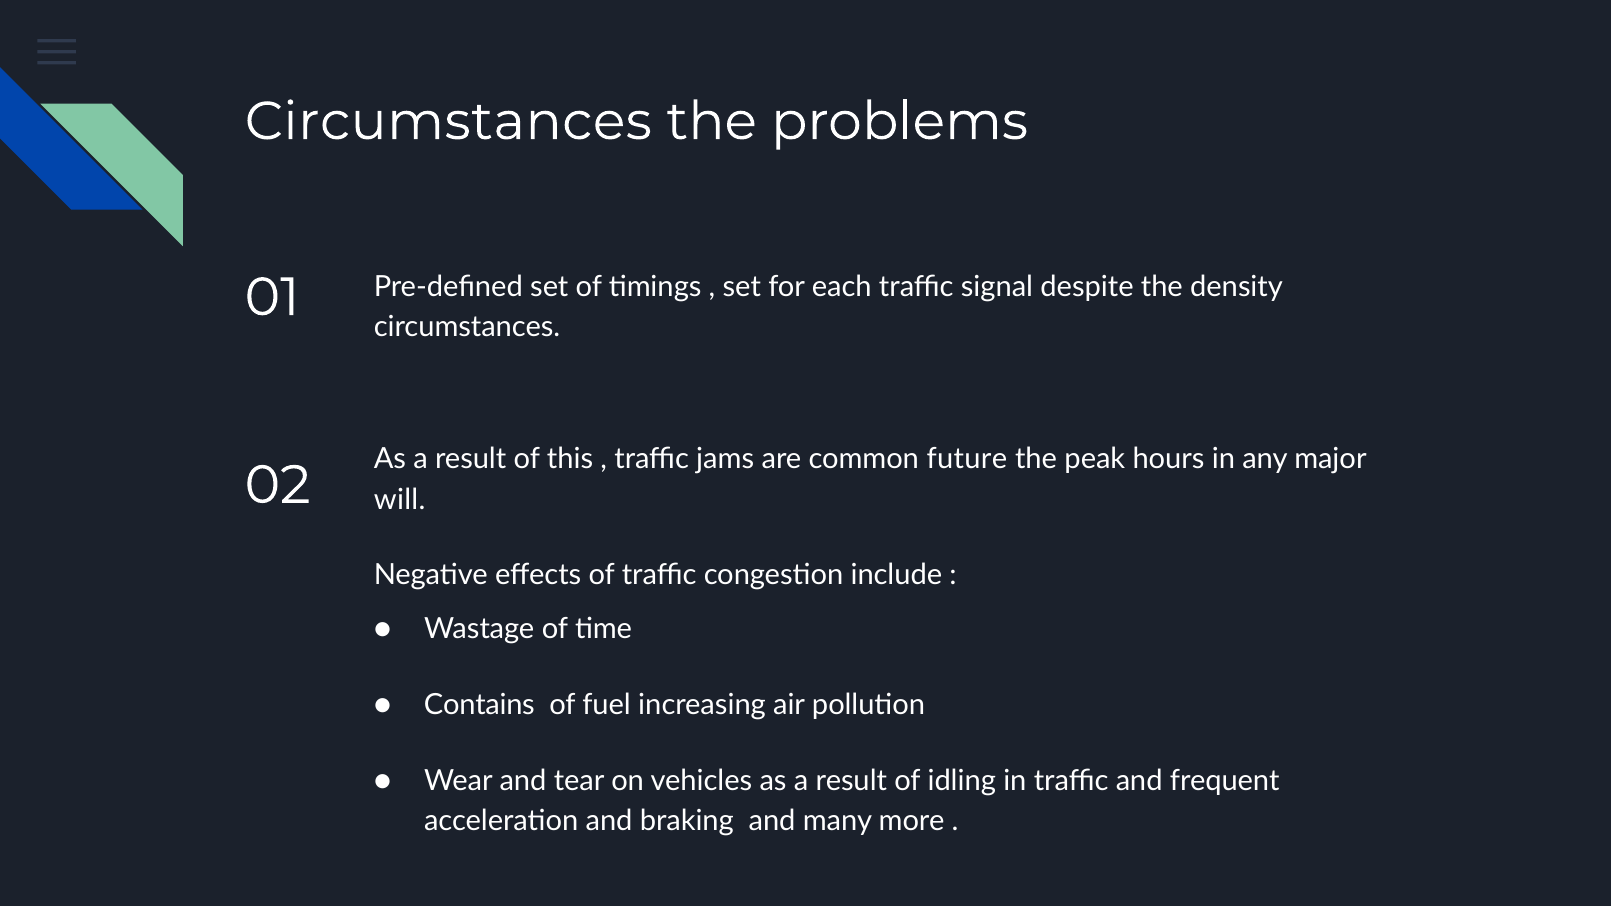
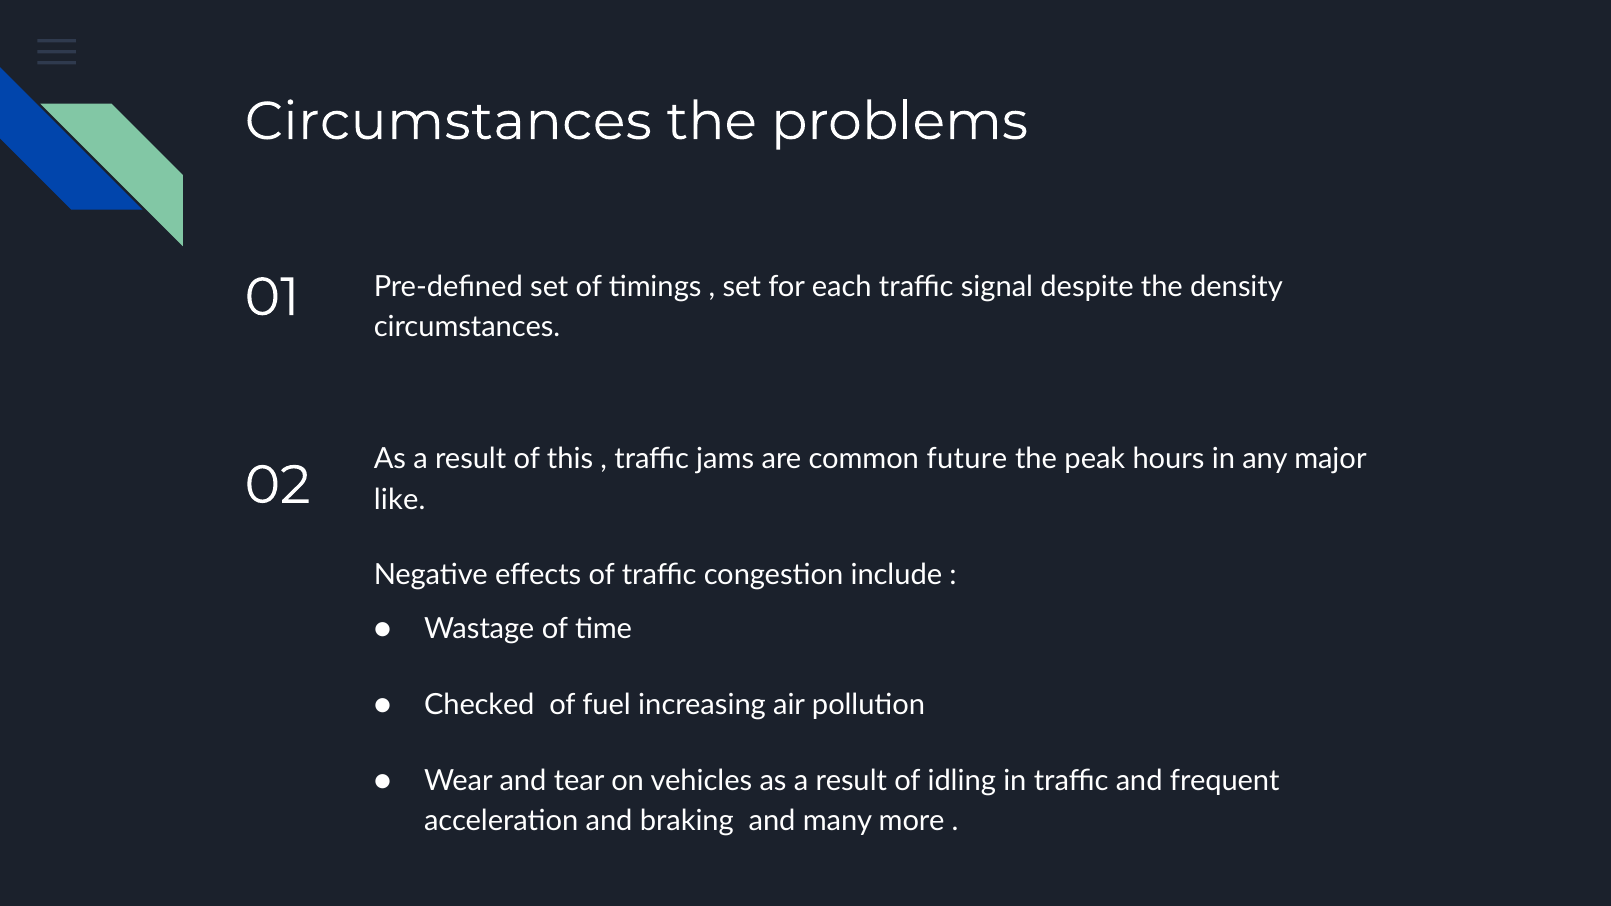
will: will -> like (400, 500)
Contains: Contains -> Checked (479, 705)
